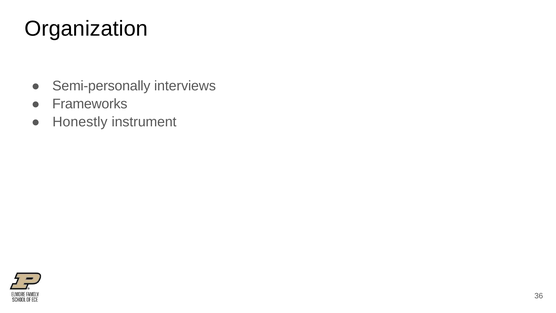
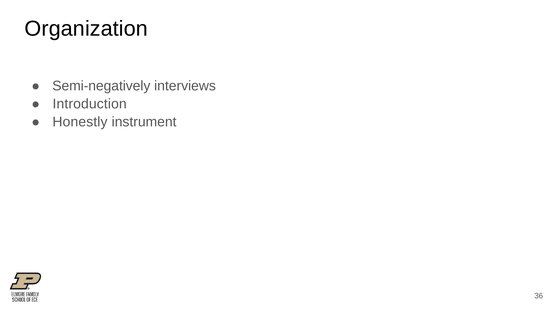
Semi-personally: Semi-personally -> Semi-negatively (101, 86)
Frameworks: Frameworks -> Introduction (90, 104)
